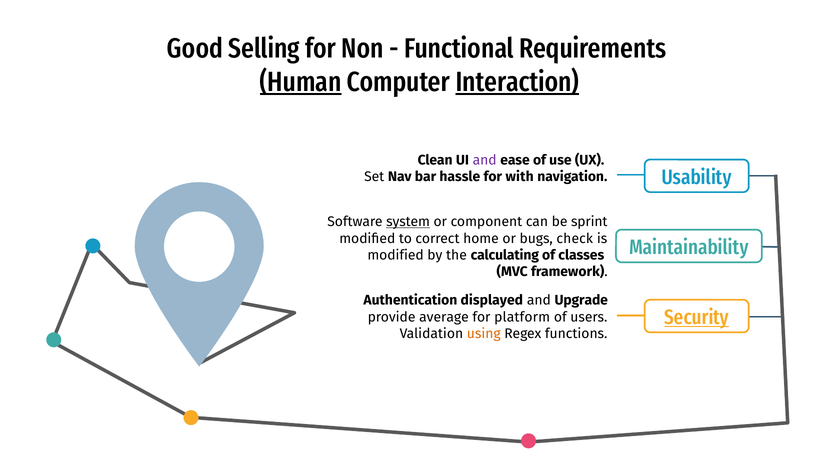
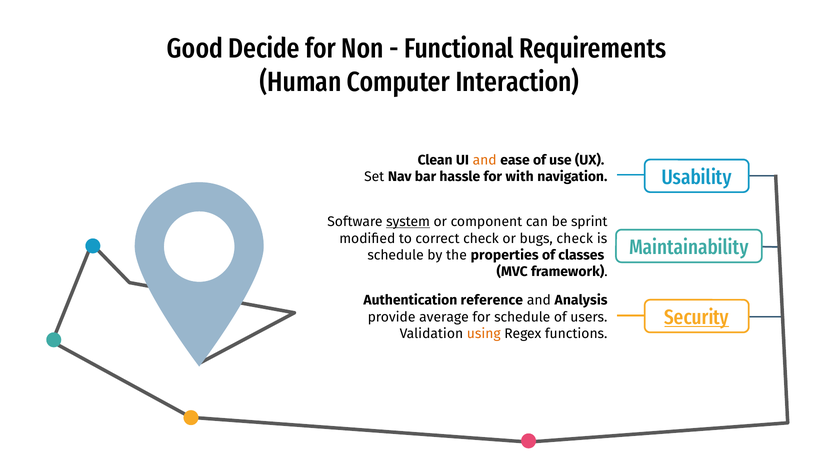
Selling: Selling -> Decide (264, 49)
Human underline: present -> none (301, 82)
Interaction underline: present -> none (517, 82)
and colour: purple -> orange (485, 160)
correct home: home -> check (481, 239)
modified: modified -> schedule (396, 255)
calculating: calculating -> properties (505, 255)
displayed: displayed -> reference (492, 300)
Upgrade: Upgrade -> Analysis (581, 300)
for platform: platform -> schedule (522, 317)
